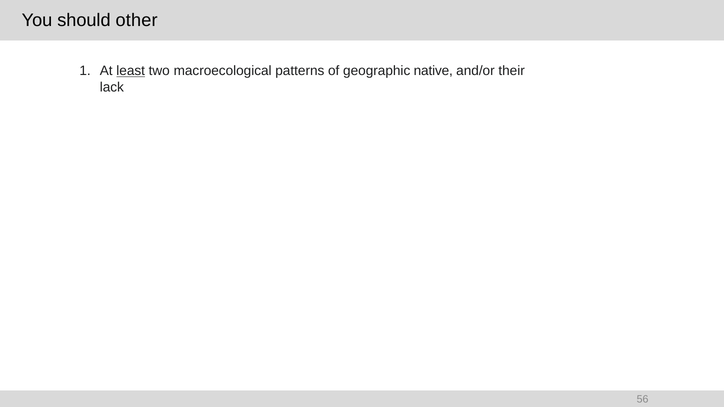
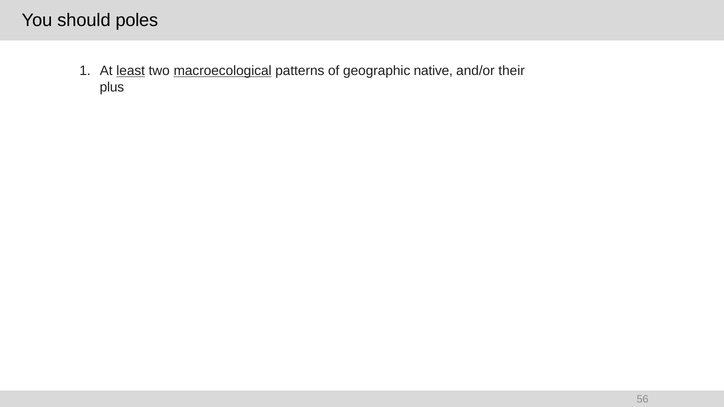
other: other -> poles (137, 20)
macroecological underline: none -> present (223, 71)
lack: lack -> plus (112, 87)
